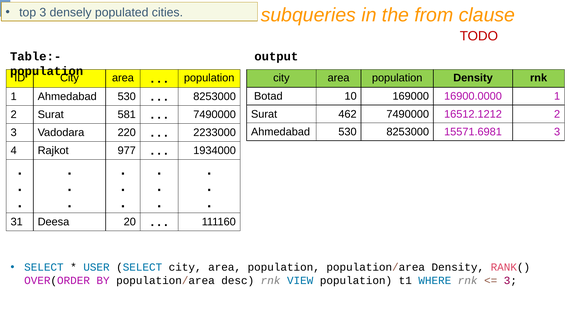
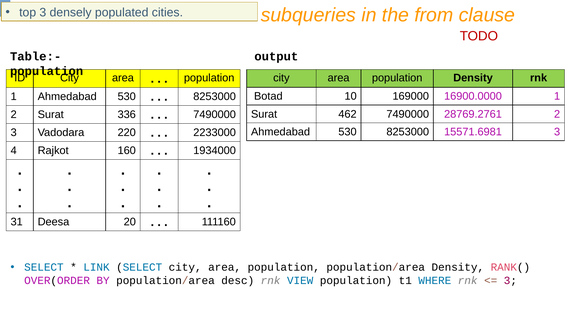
16512.1212: 16512.1212 -> 28769.2761 (473, 114)
581: 581 -> 336 (127, 114)
977: 977 -> 160 (127, 150)
USER: USER -> LINK (96, 267)
